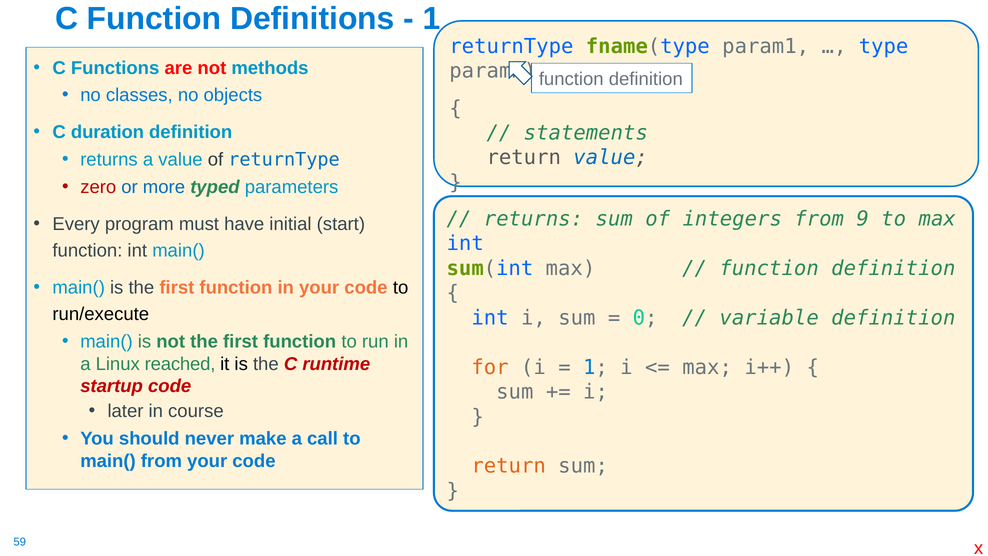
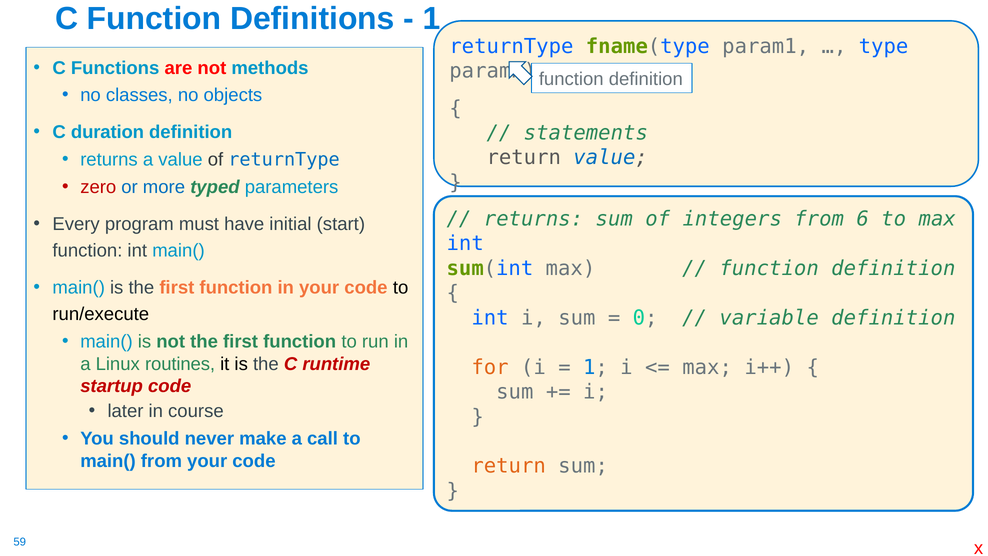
9: 9 -> 6 (863, 219)
reached: reached -> routines (180, 364)
